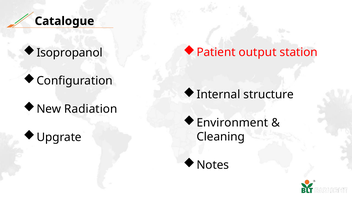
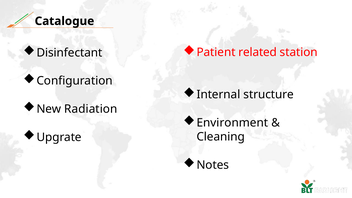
output: output -> related (258, 52)
Isopropanol: Isopropanol -> Disinfectant (69, 53)
